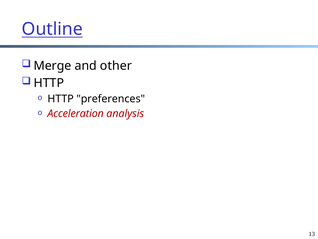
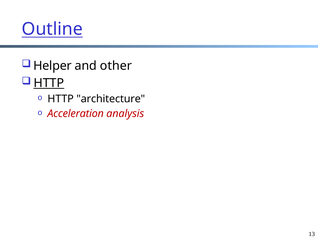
Merge: Merge -> Helper (53, 66)
HTTP underline: none -> present (49, 83)
preferences: preferences -> architecture (111, 99)
